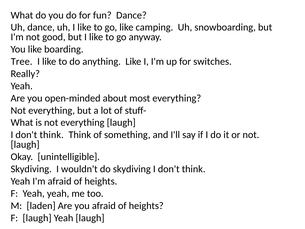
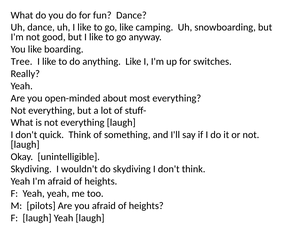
think: think -> quick (52, 135)
laden: laden -> pilots (41, 205)
